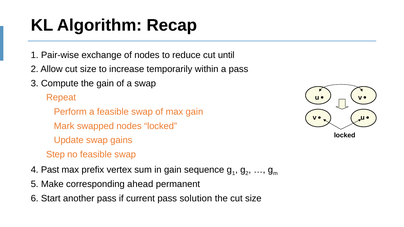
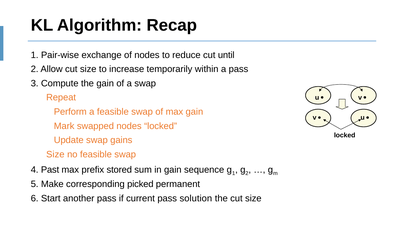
Step: Step -> Size (55, 155)
vertex: vertex -> stored (119, 170)
ahead: ahead -> picked (140, 184)
